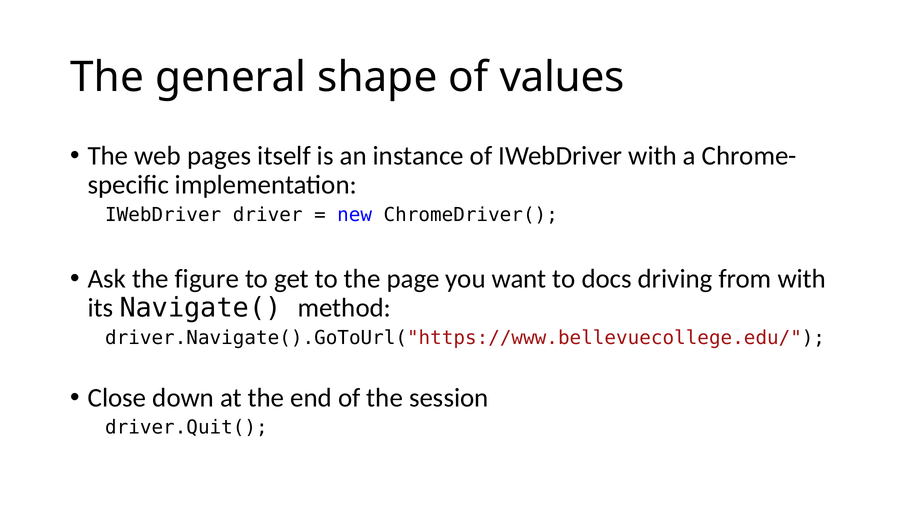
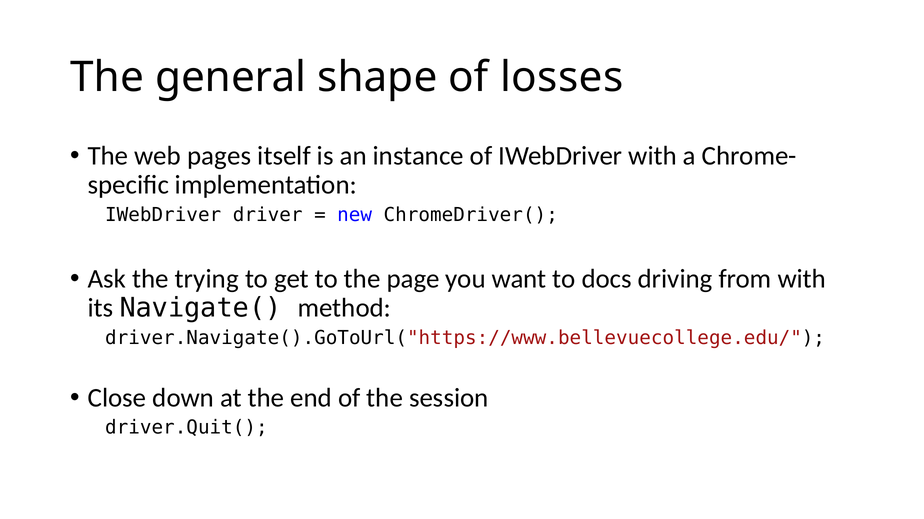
values: values -> losses (562, 78)
figure: figure -> trying (207, 279)
